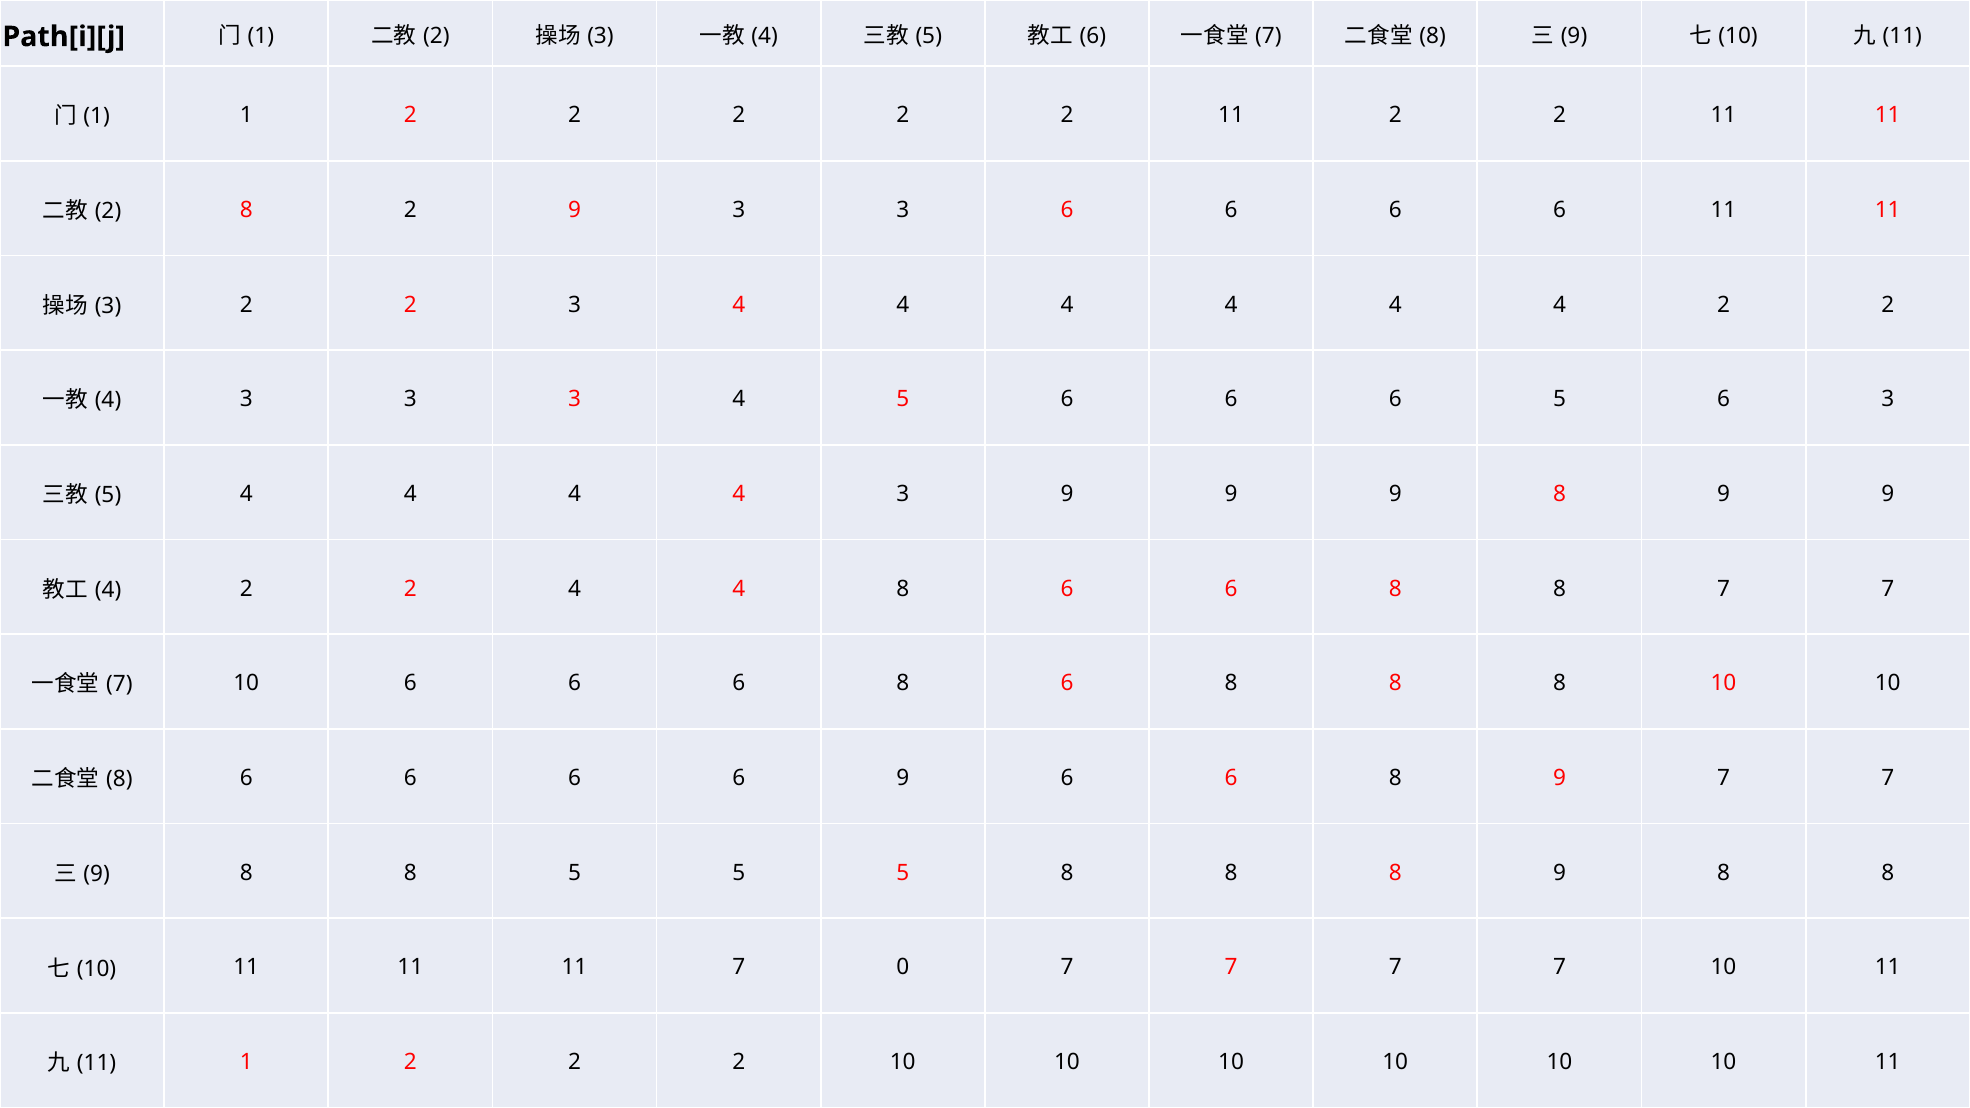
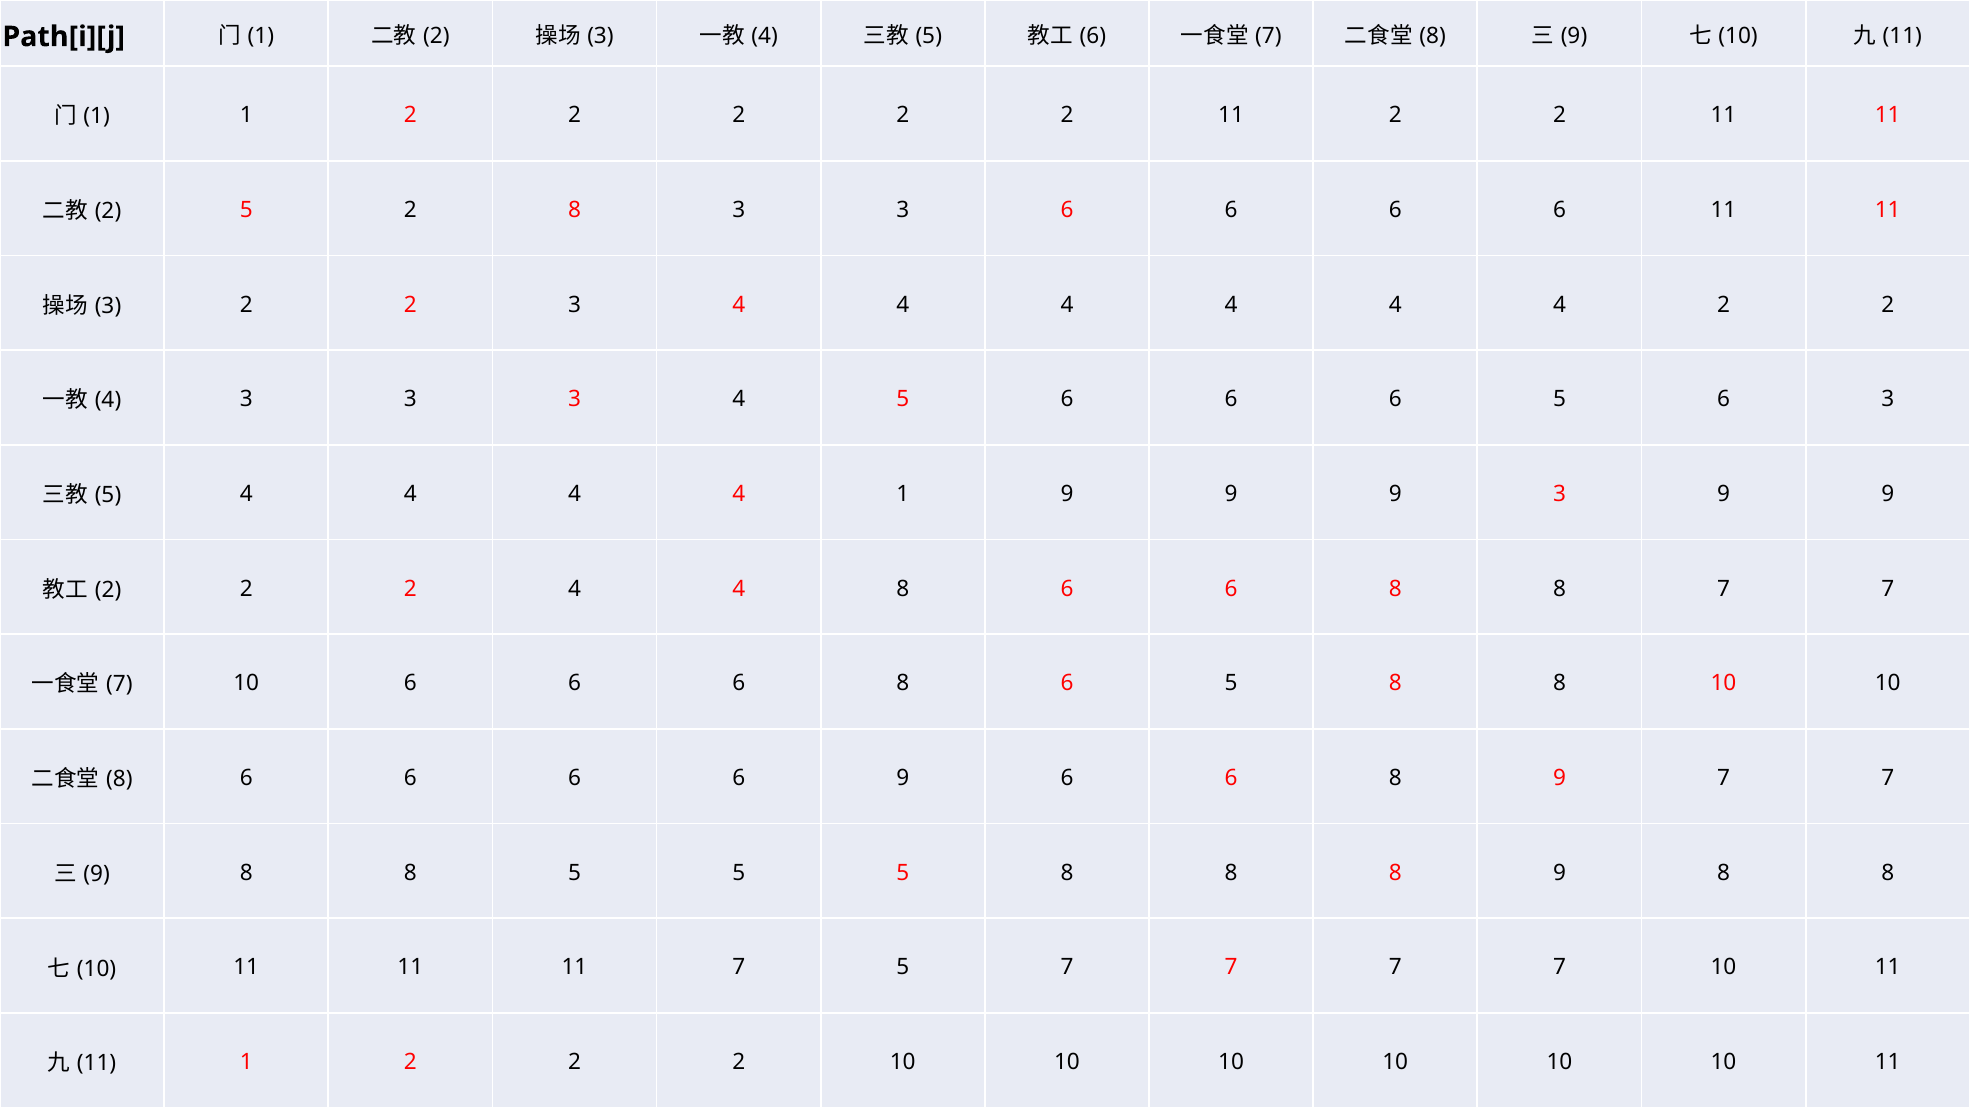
2 8: 8 -> 5 (246, 210)
2 9: 9 -> 8 (575, 210)
4 4 3: 3 -> 1 (903, 494)
9 9 8: 8 -> 3 (1560, 494)
4: 4 -> 2 (108, 590)
8 6 8: 8 -> 5 (1231, 683)
7 0: 0 -> 5 (903, 968)
